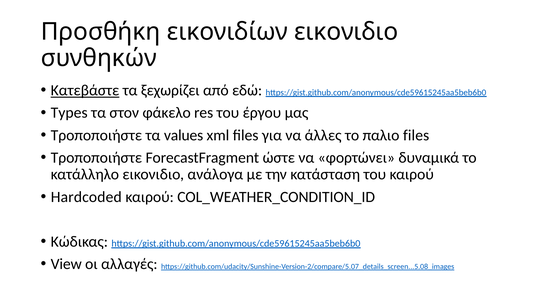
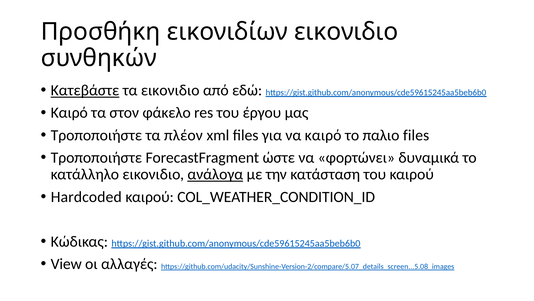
τα ξεχωρίζει: ξεχωρίζει -> εικονιδιο (170, 90)
Types: Types -> Καιρό (69, 113)
values: values -> πλέον (183, 135)
να άλλες: άλλες -> καιρό (323, 135)
ανάλογα underline: none -> present (215, 174)
